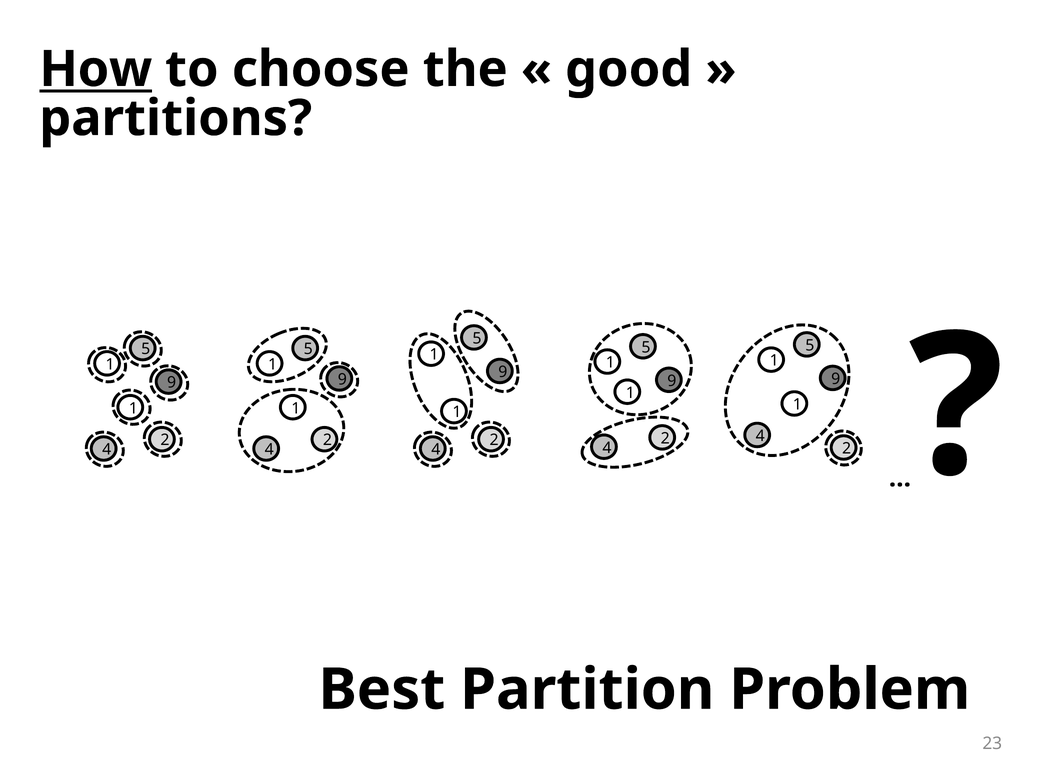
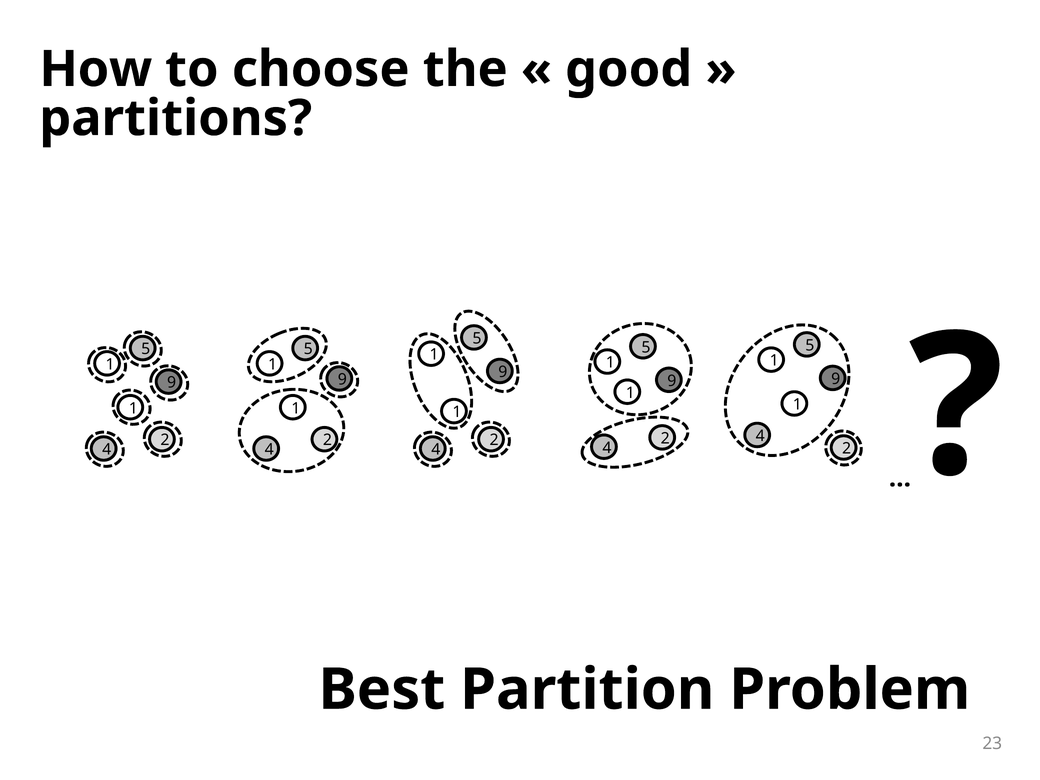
How underline: present -> none (96, 69)
